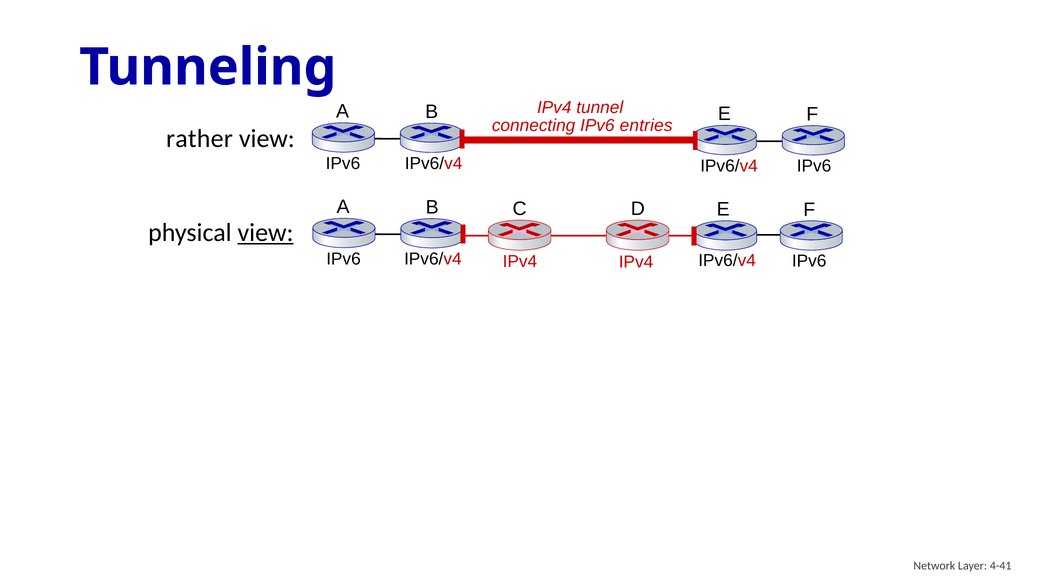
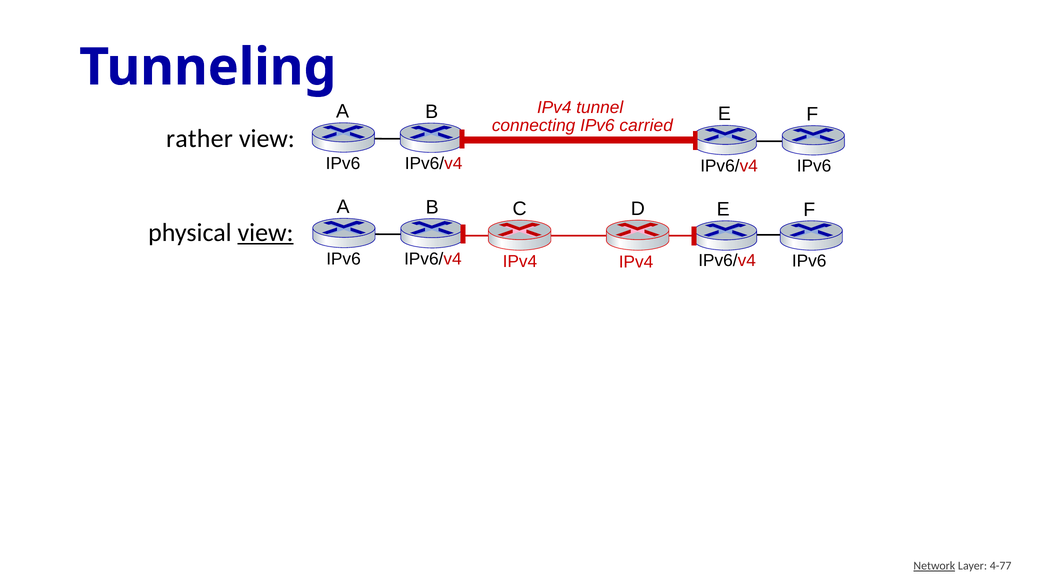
entries: entries -> carried (646, 125)
Network underline: none -> present (934, 565)
4-41: 4-41 -> 4-77 (1001, 565)
